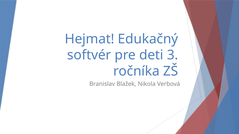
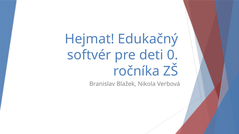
3: 3 -> 0 (173, 55)
